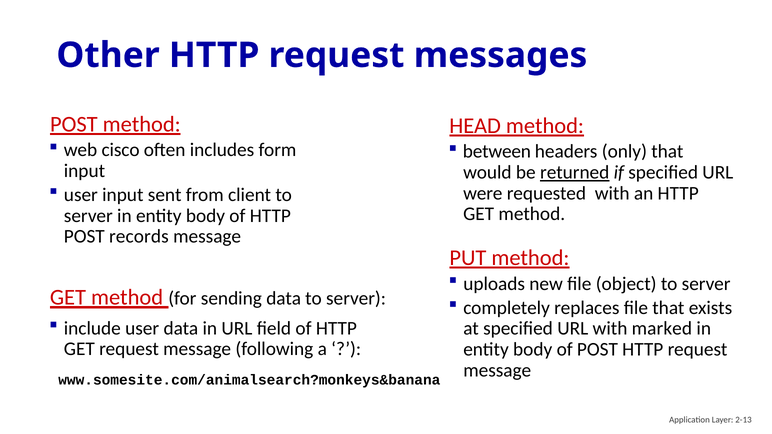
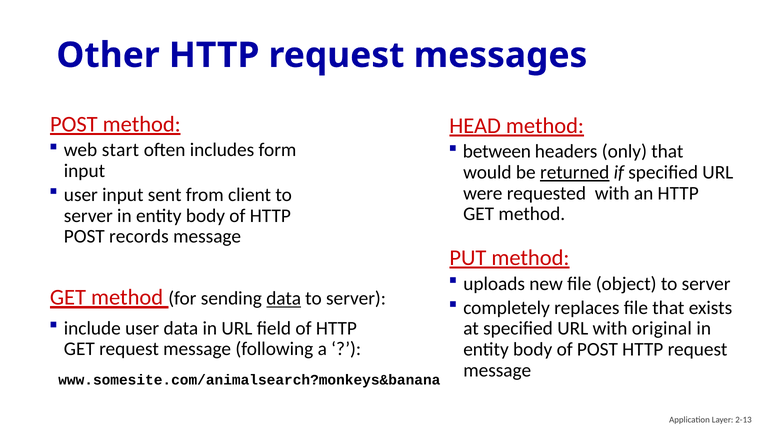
cisco: cisco -> start (120, 150)
data underline: none -> present (284, 299)
marked: marked -> original (662, 329)
